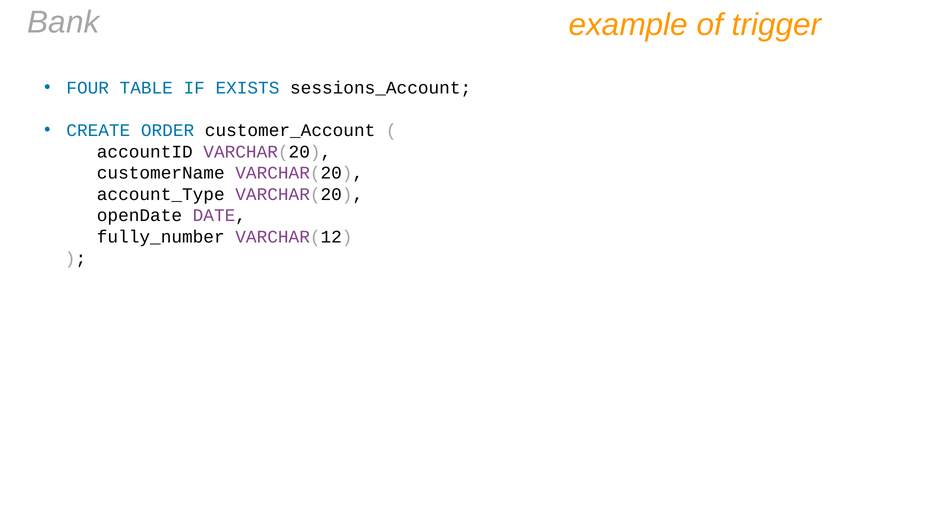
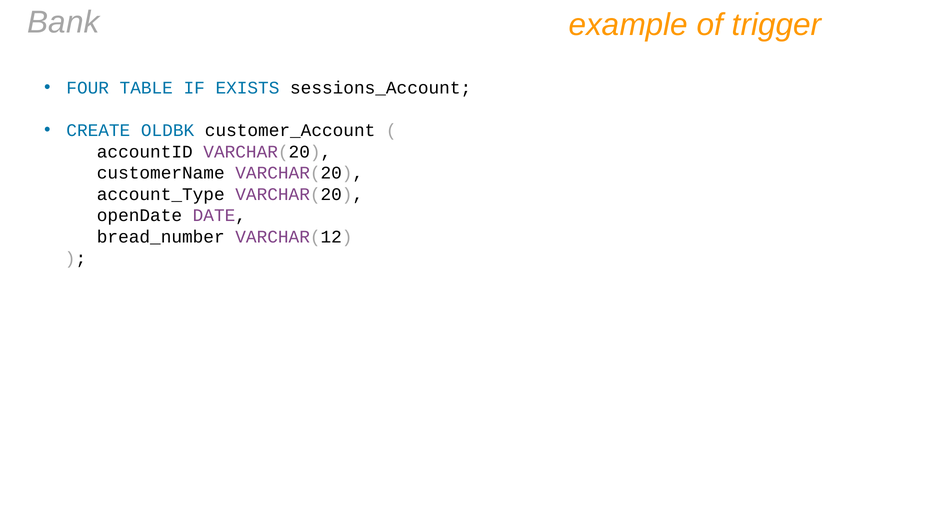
ORDER: ORDER -> OLDBK (168, 131)
fully_number: fully_number -> bread_number (161, 237)
